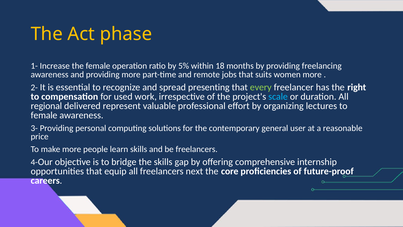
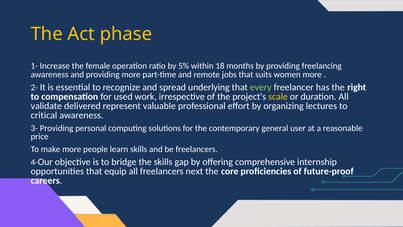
presenting: presenting -> underlying (209, 87)
scale colour: light blue -> yellow (278, 96)
regional: regional -> validate (46, 106)
female: female -> critical (44, 115)
